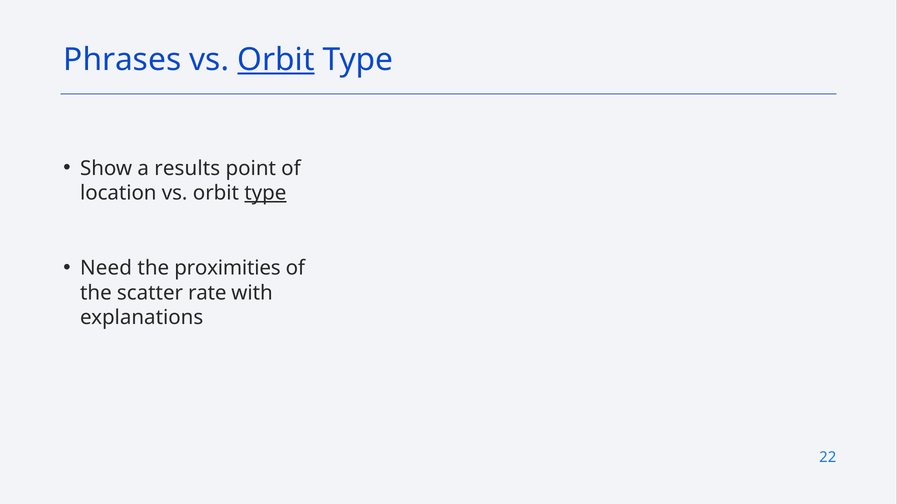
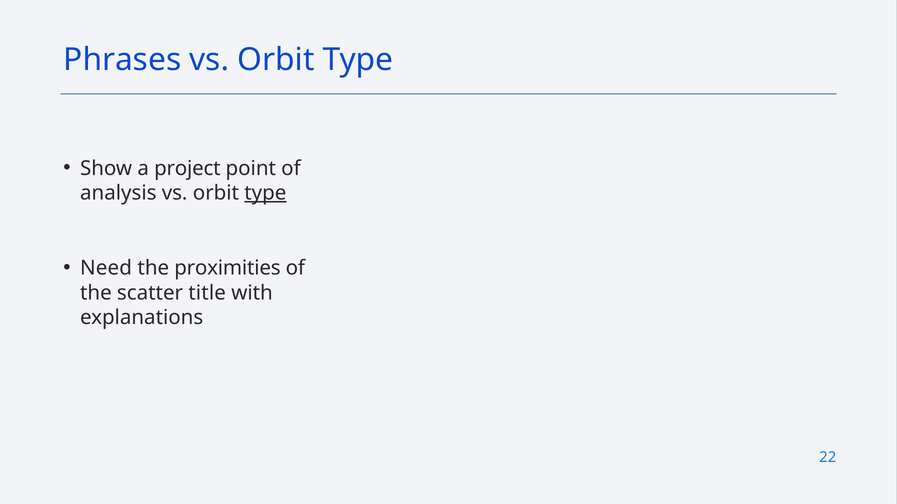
Orbit underline: present -> none (276, 60)
results: results -> project (187, 168)
location: location -> analysis (118, 193)
rate: rate -> title (207, 293)
